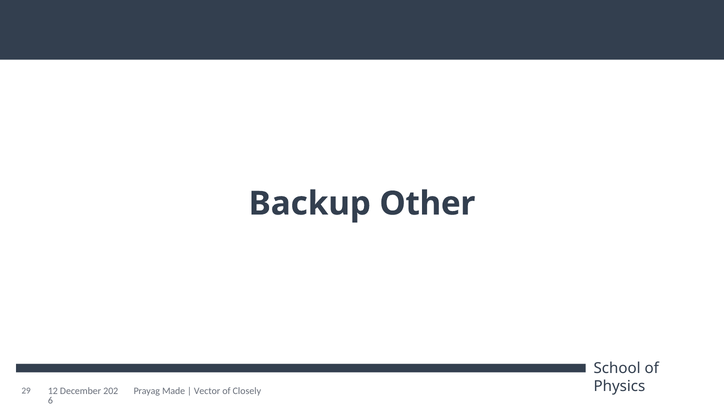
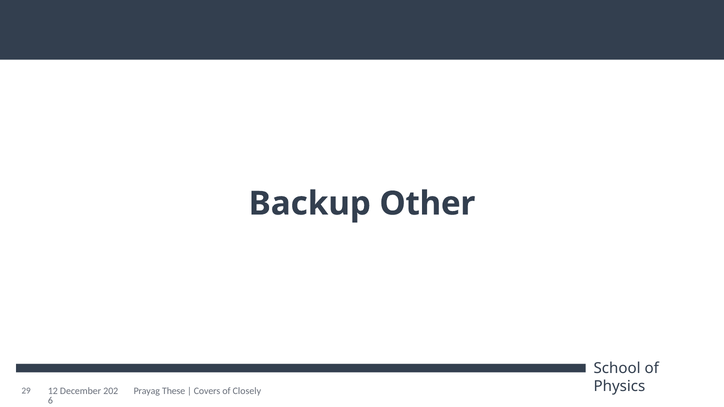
Made: Made -> These (174, 391)
Vector: Vector -> Covers (207, 391)
